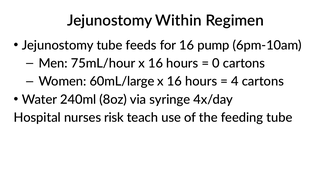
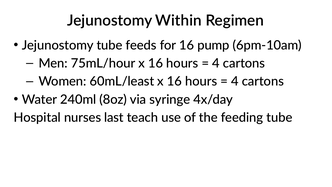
0: 0 -> 4 (216, 63)
60mL/large: 60mL/large -> 60mL/least (122, 81)
risk: risk -> last (114, 118)
